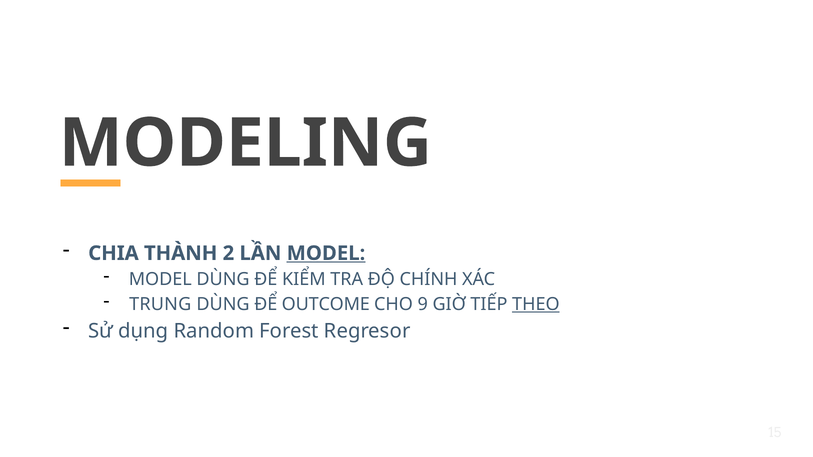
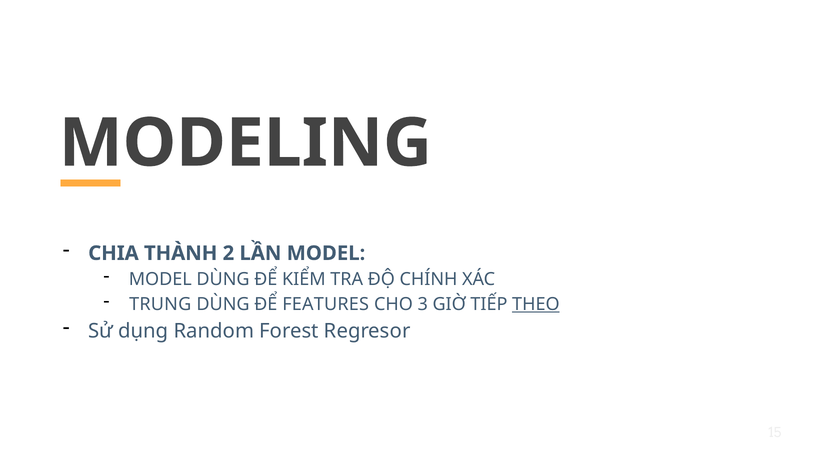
MODEL underline: present -> none (326, 253)
OUTCOME: OUTCOME -> FEATURES (326, 304)
9: 9 -> 3 (423, 304)
